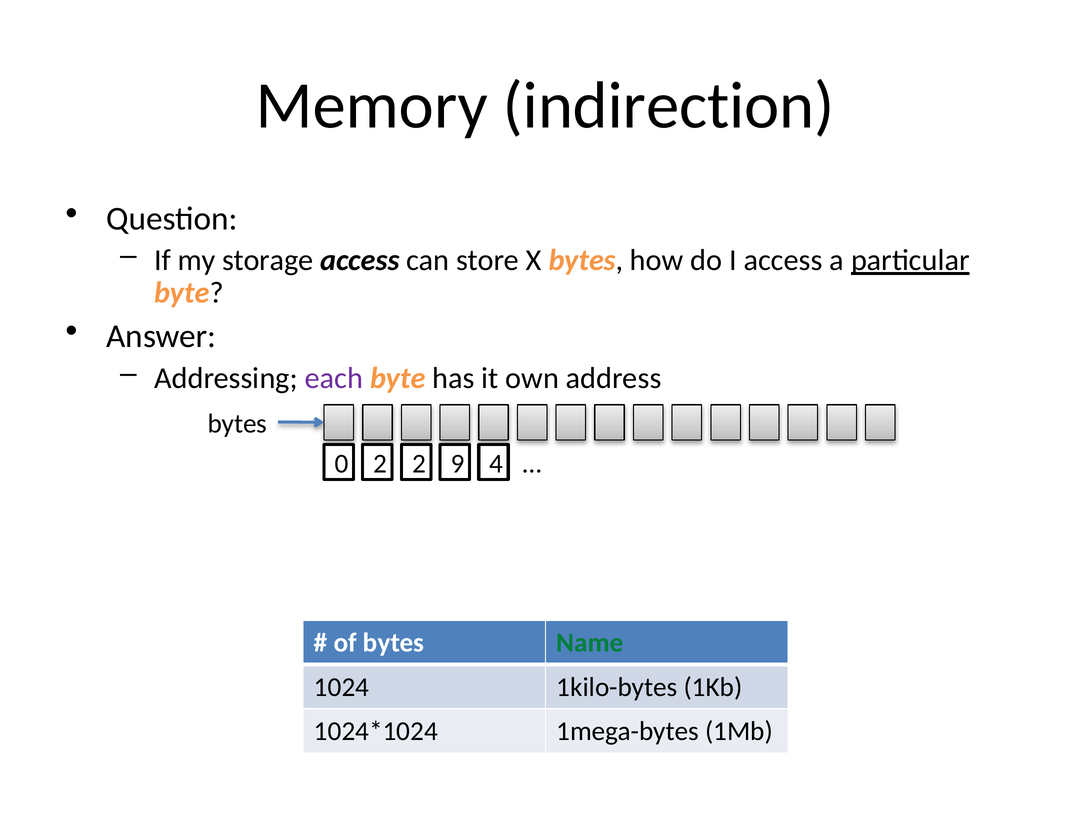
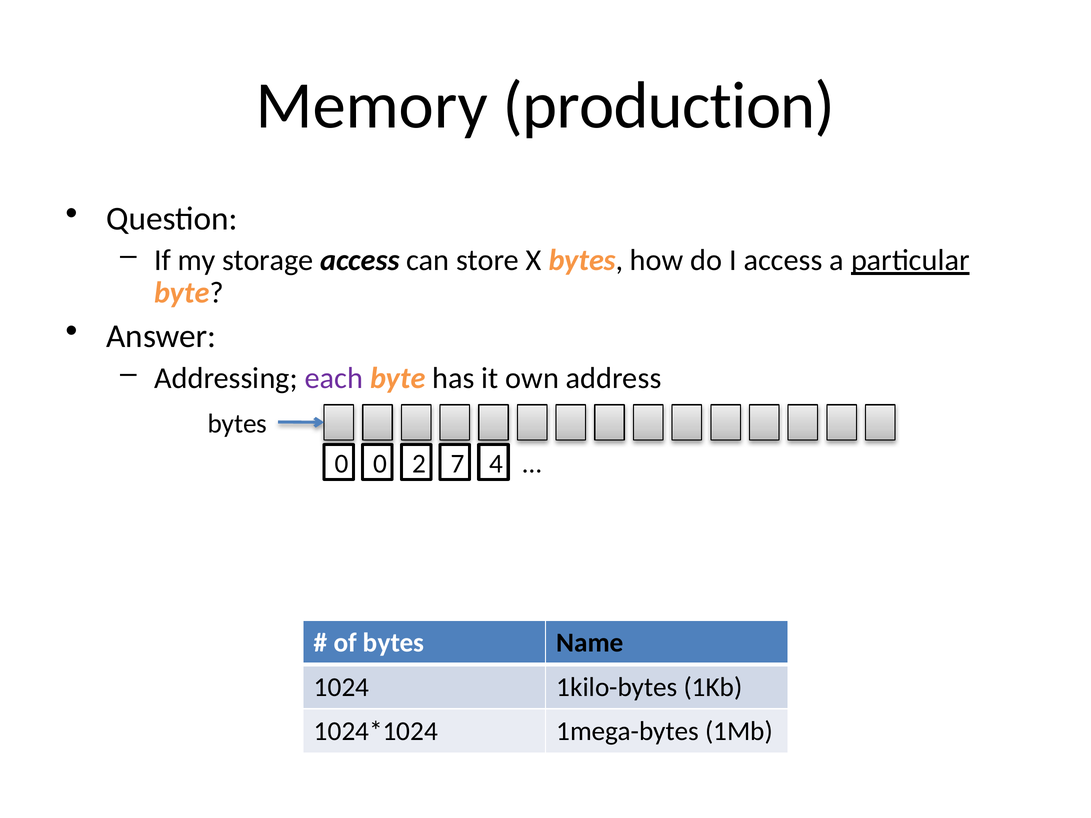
indirection: indirection -> production (669, 106)
0 2: 2 -> 0 (380, 464)
9: 9 -> 7 (458, 464)
Name colour: green -> black (590, 643)
